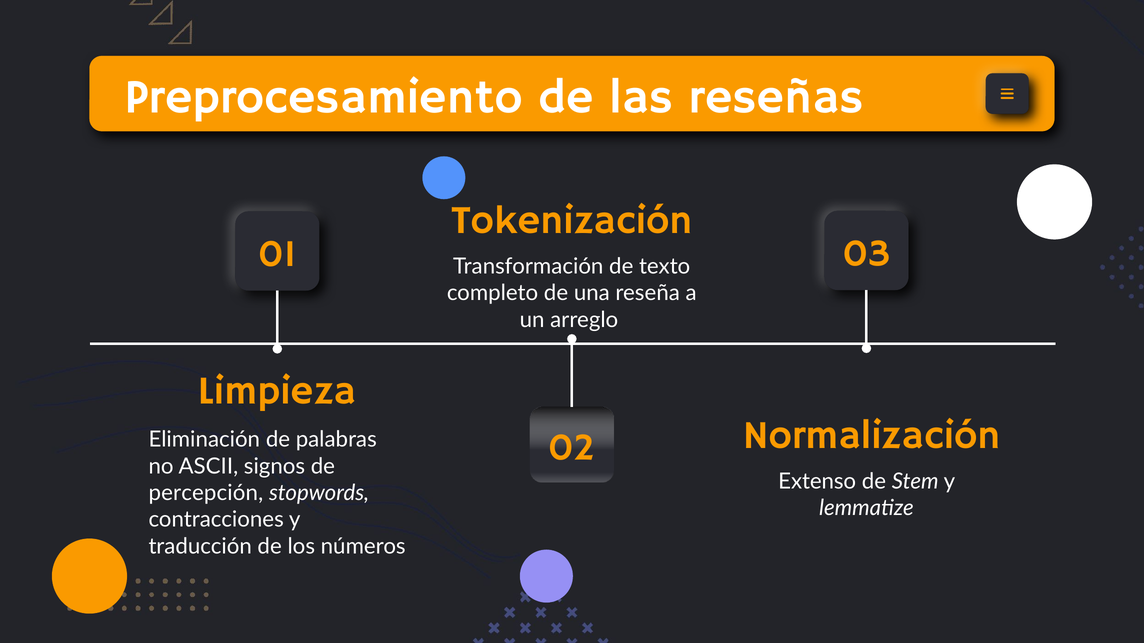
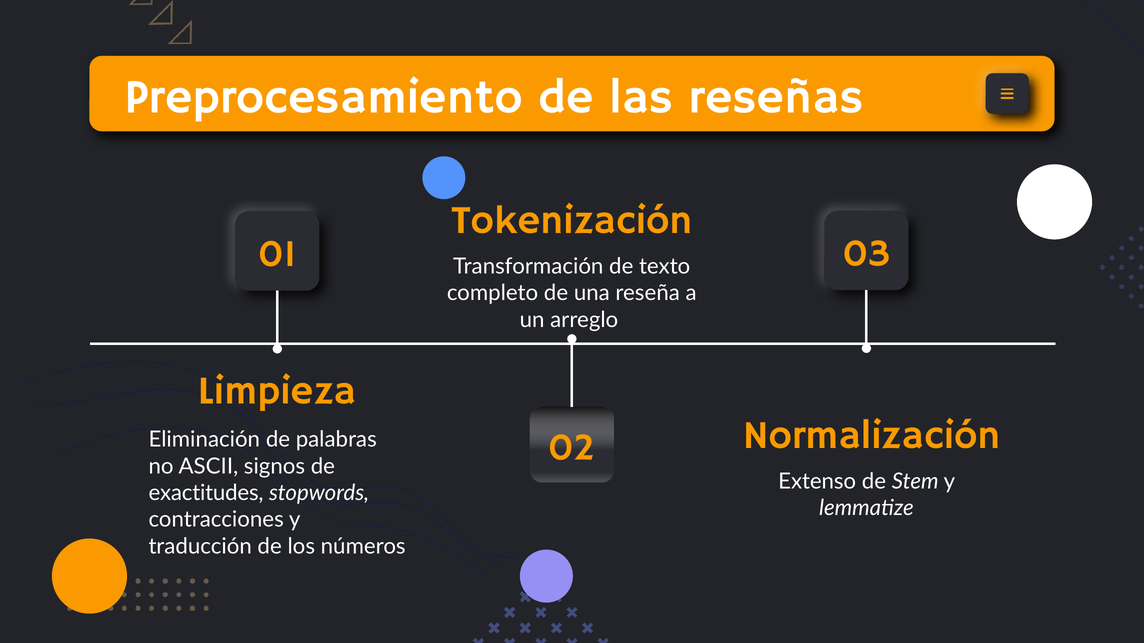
percepción: percepción -> exactitudes (206, 493)
